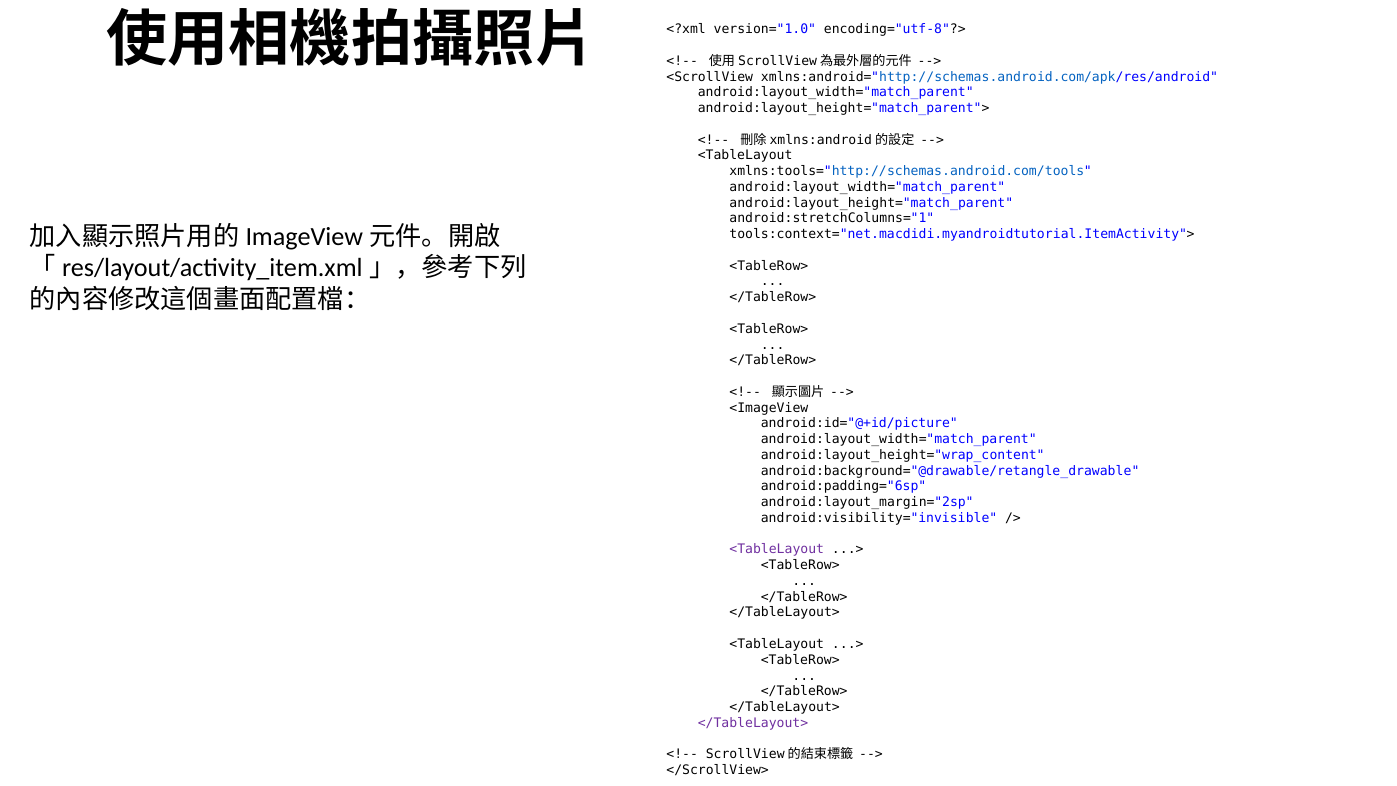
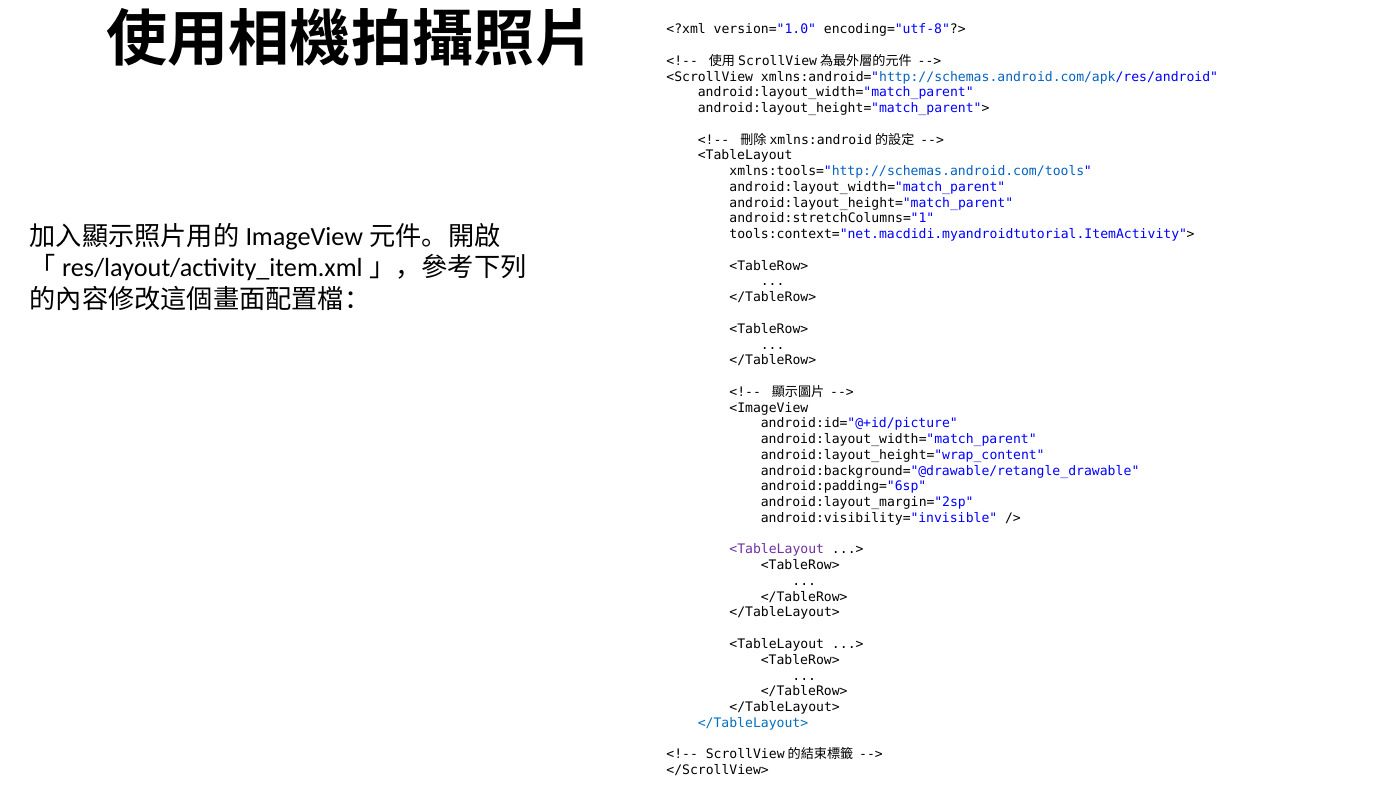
</TableLayout> colour: purple -> blue (753, 723)
